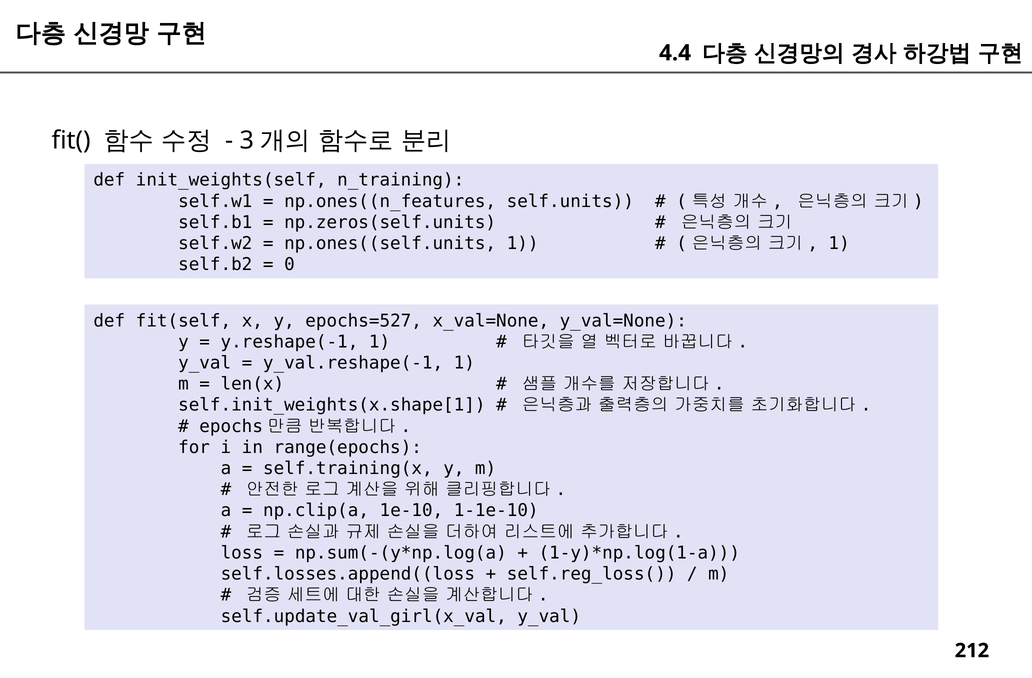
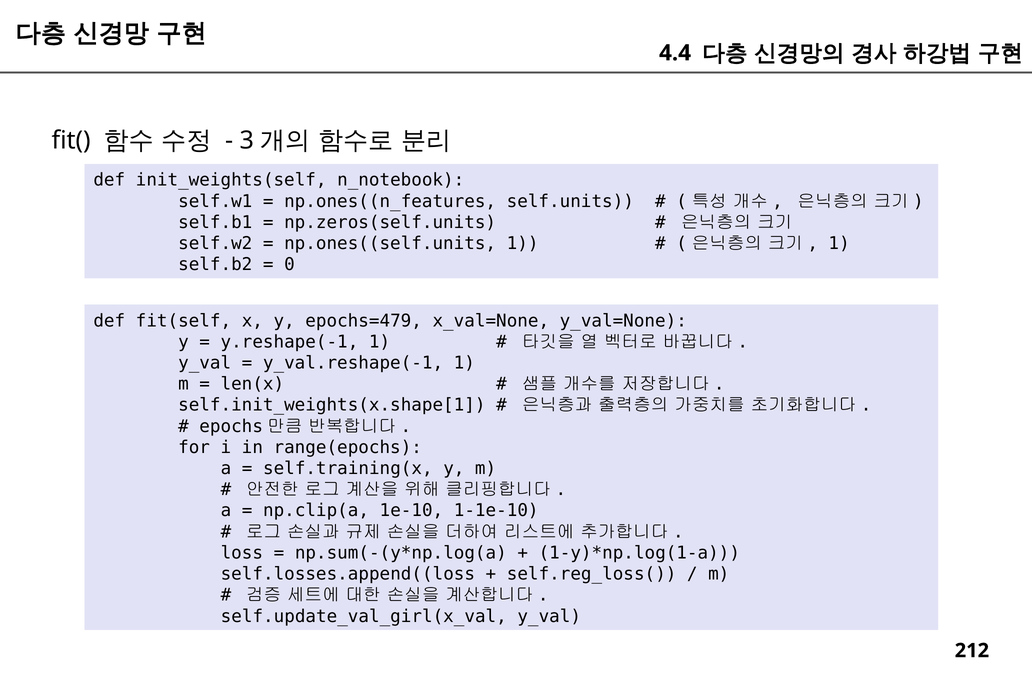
n_training: n_training -> n_notebook (401, 180)
epochs=527: epochs=527 -> epochs=479 (364, 321)
